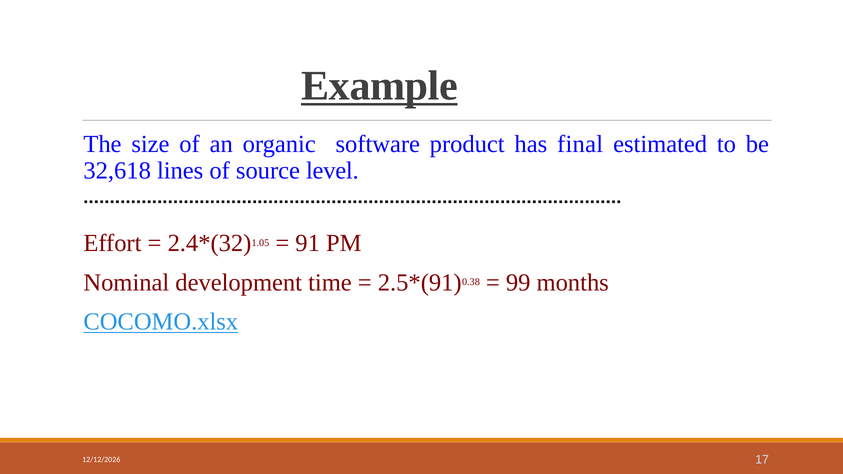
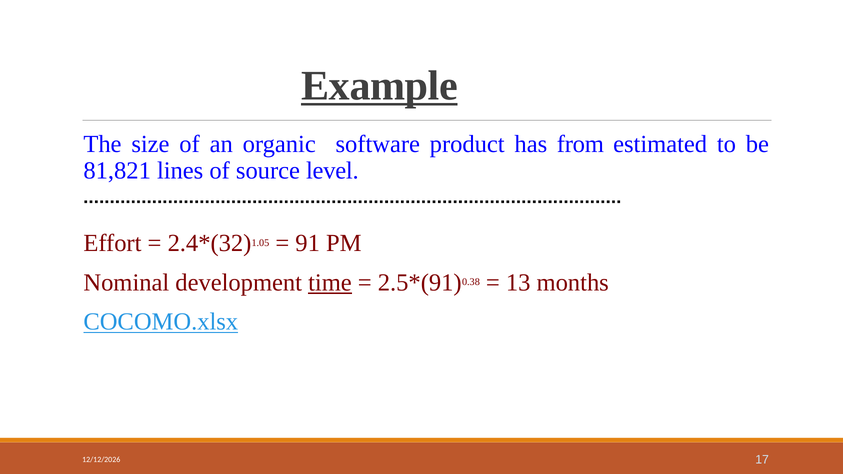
final: final -> from (580, 144)
32,618: 32,618 -> 81,821 (117, 170)
time underline: none -> present (330, 283)
99: 99 -> 13 (518, 283)
